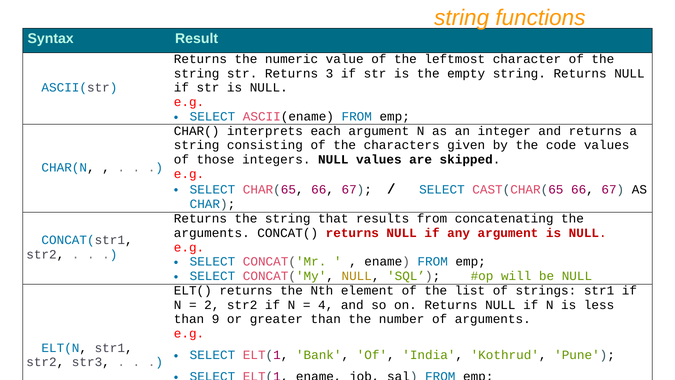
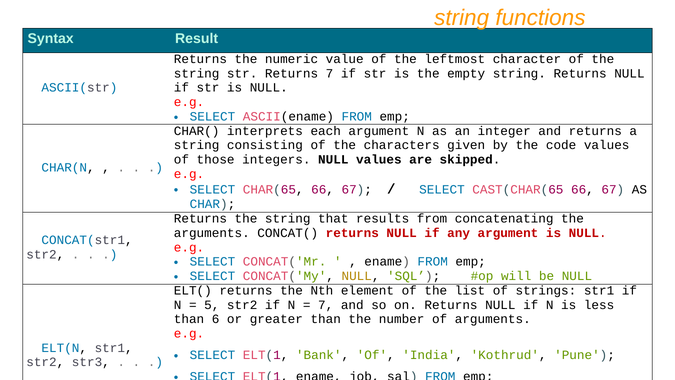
Returns 3: 3 -> 7 (330, 73)
2: 2 -> 5 (212, 305)
4: 4 -> 7 (326, 305)
9: 9 -> 6 (216, 319)
